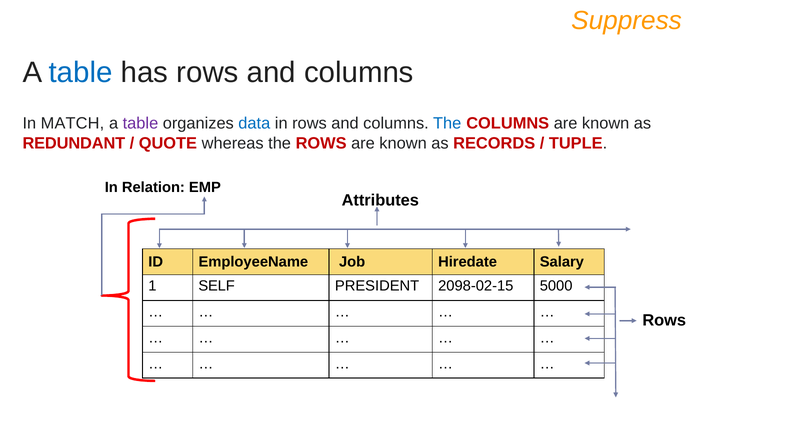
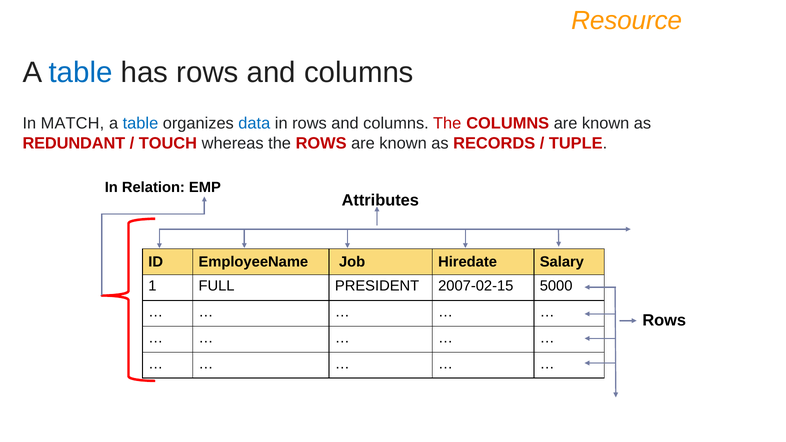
Suppress: Suppress -> Resource (627, 20)
table colour: purple -> blue (140, 123)
The colour: blue -> red (447, 123)
QUOTE: QUOTE -> TOUCH (168, 143)
SELF: SELF -> FULL (217, 286)
2098-02-15: 2098-02-15 -> 2007-02-15 (476, 286)
